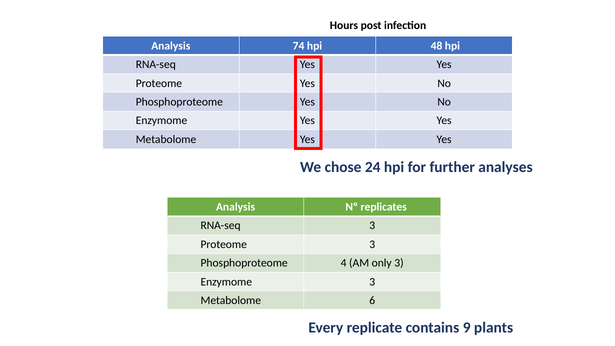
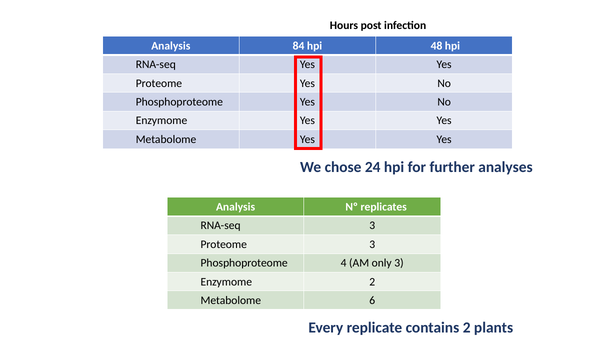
74: 74 -> 84 (299, 46)
Enzymome 3: 3 -> 2 (372, 282)
contains 9: 9 -> 2 (467, 328)
